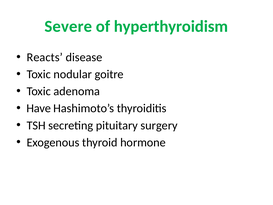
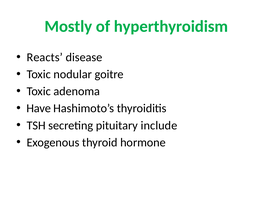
Severe: Severe -> Mostly (68, 26)
surgery: surgery -> include (159, 125)
